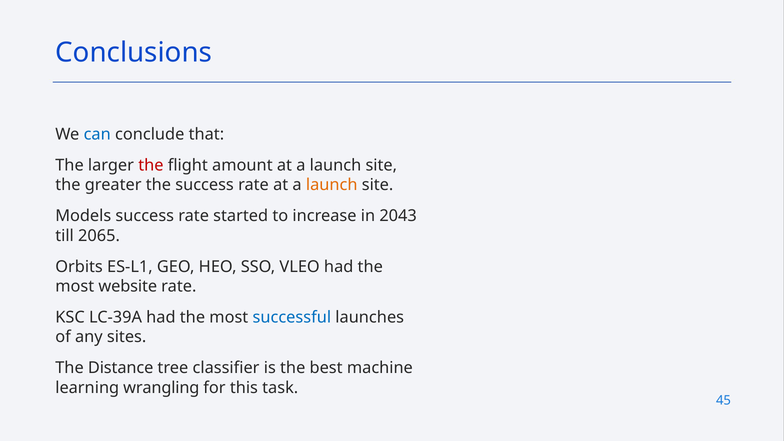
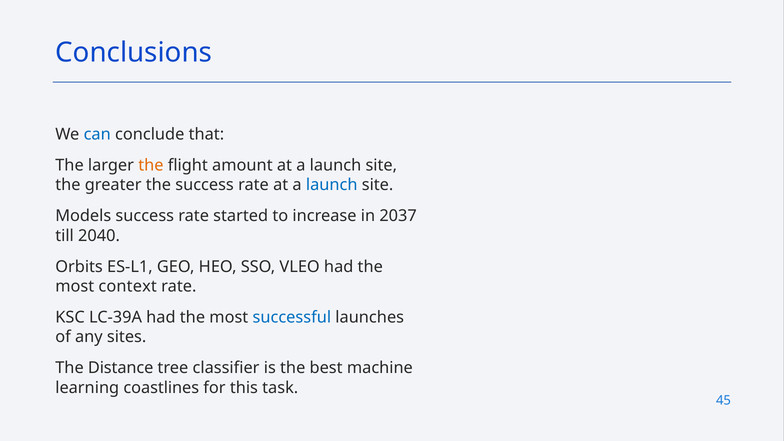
the colour: red -> orange (151, 165)
launch colour: orange -> blue (332, 185)
2043: 2043 -> 2037 (398, 216)
2065: 2065 -> 2040 (99, 236)
website: website -> context (128, 286)
wrangling: wrangling -> coastlines (161, 388)
